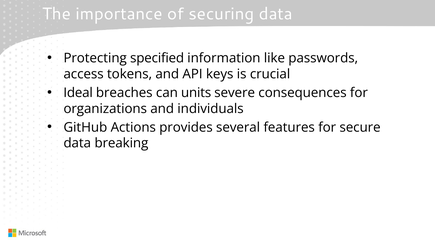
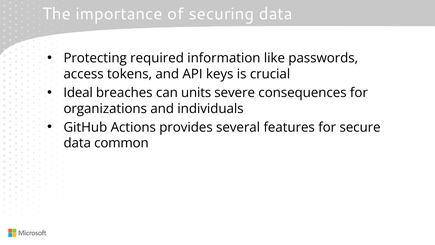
specified: specified -> required (157, 58)
breaking: breaking -> common (121, 143)
